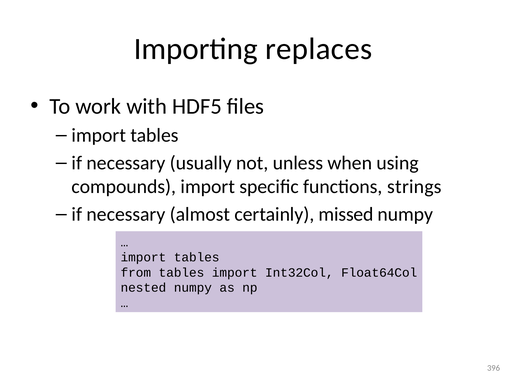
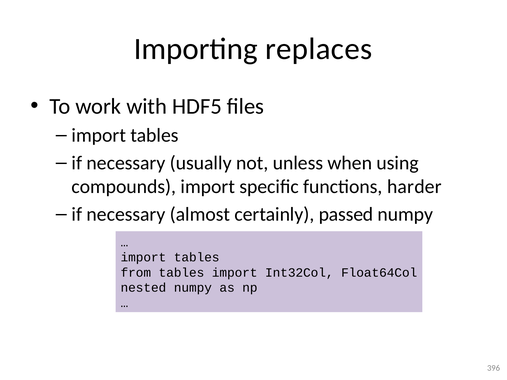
strings: strings -> harder (414, 187)
missed: missed -> passed (346, 214)
